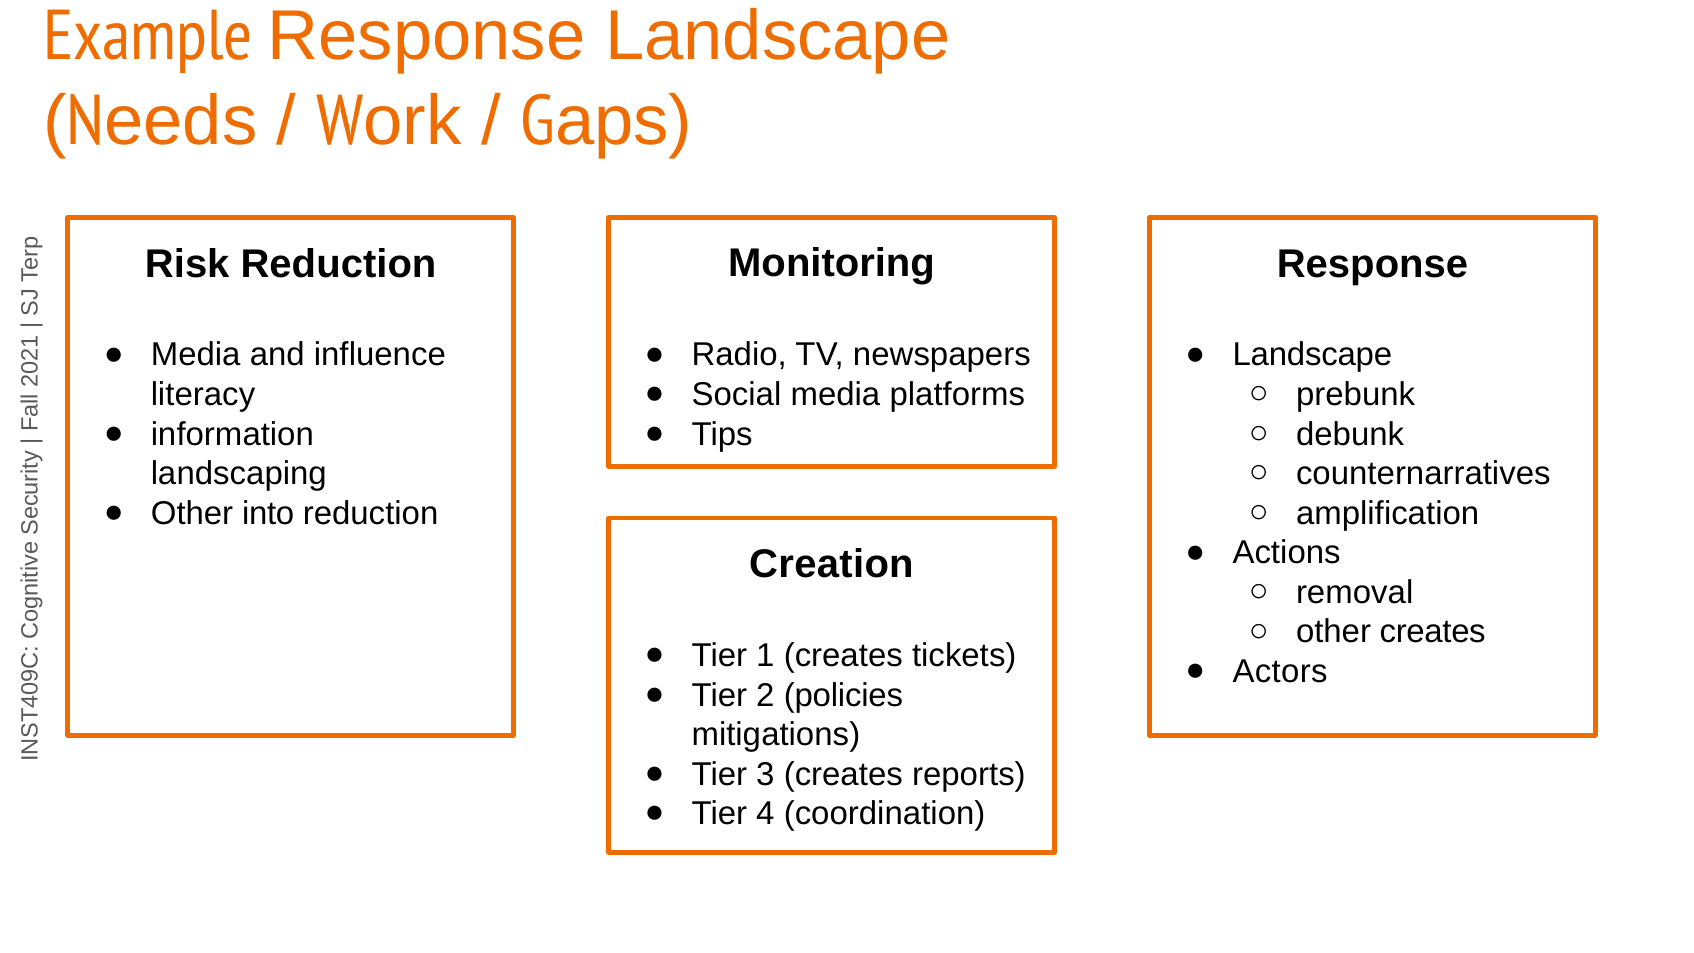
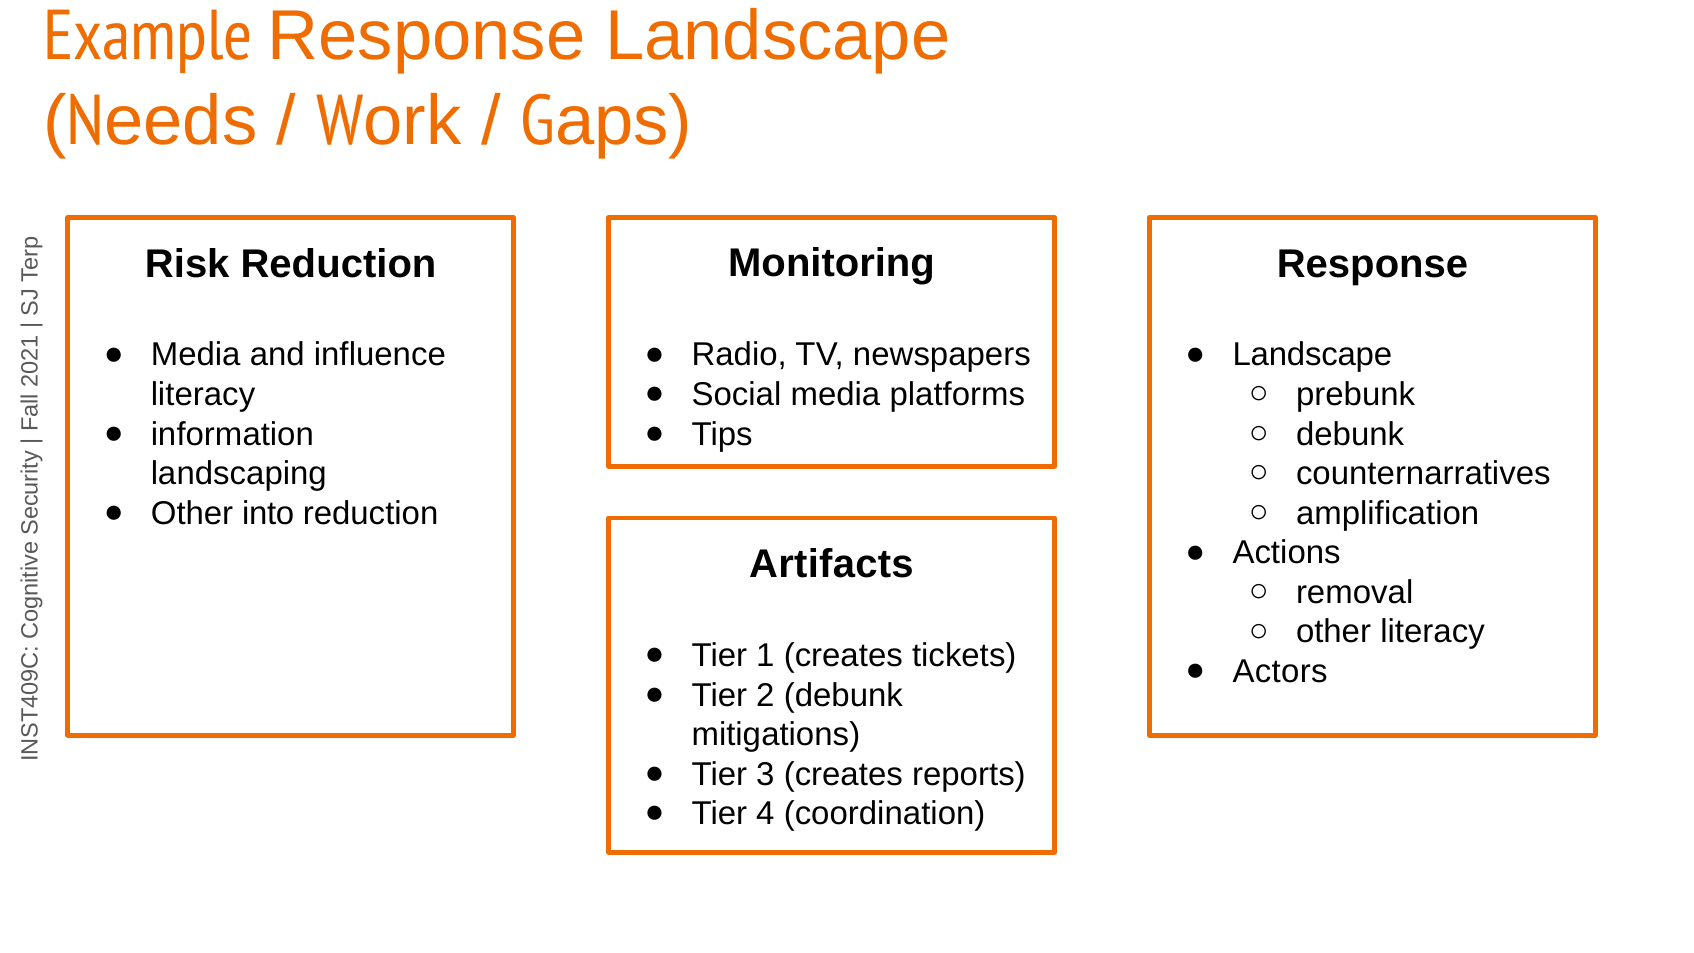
Creation: Creation -> Artifacts (831, 564)
other creates: creates -> literacy (1433, 632)
2 policies: policies -> debunk (843, 695)
